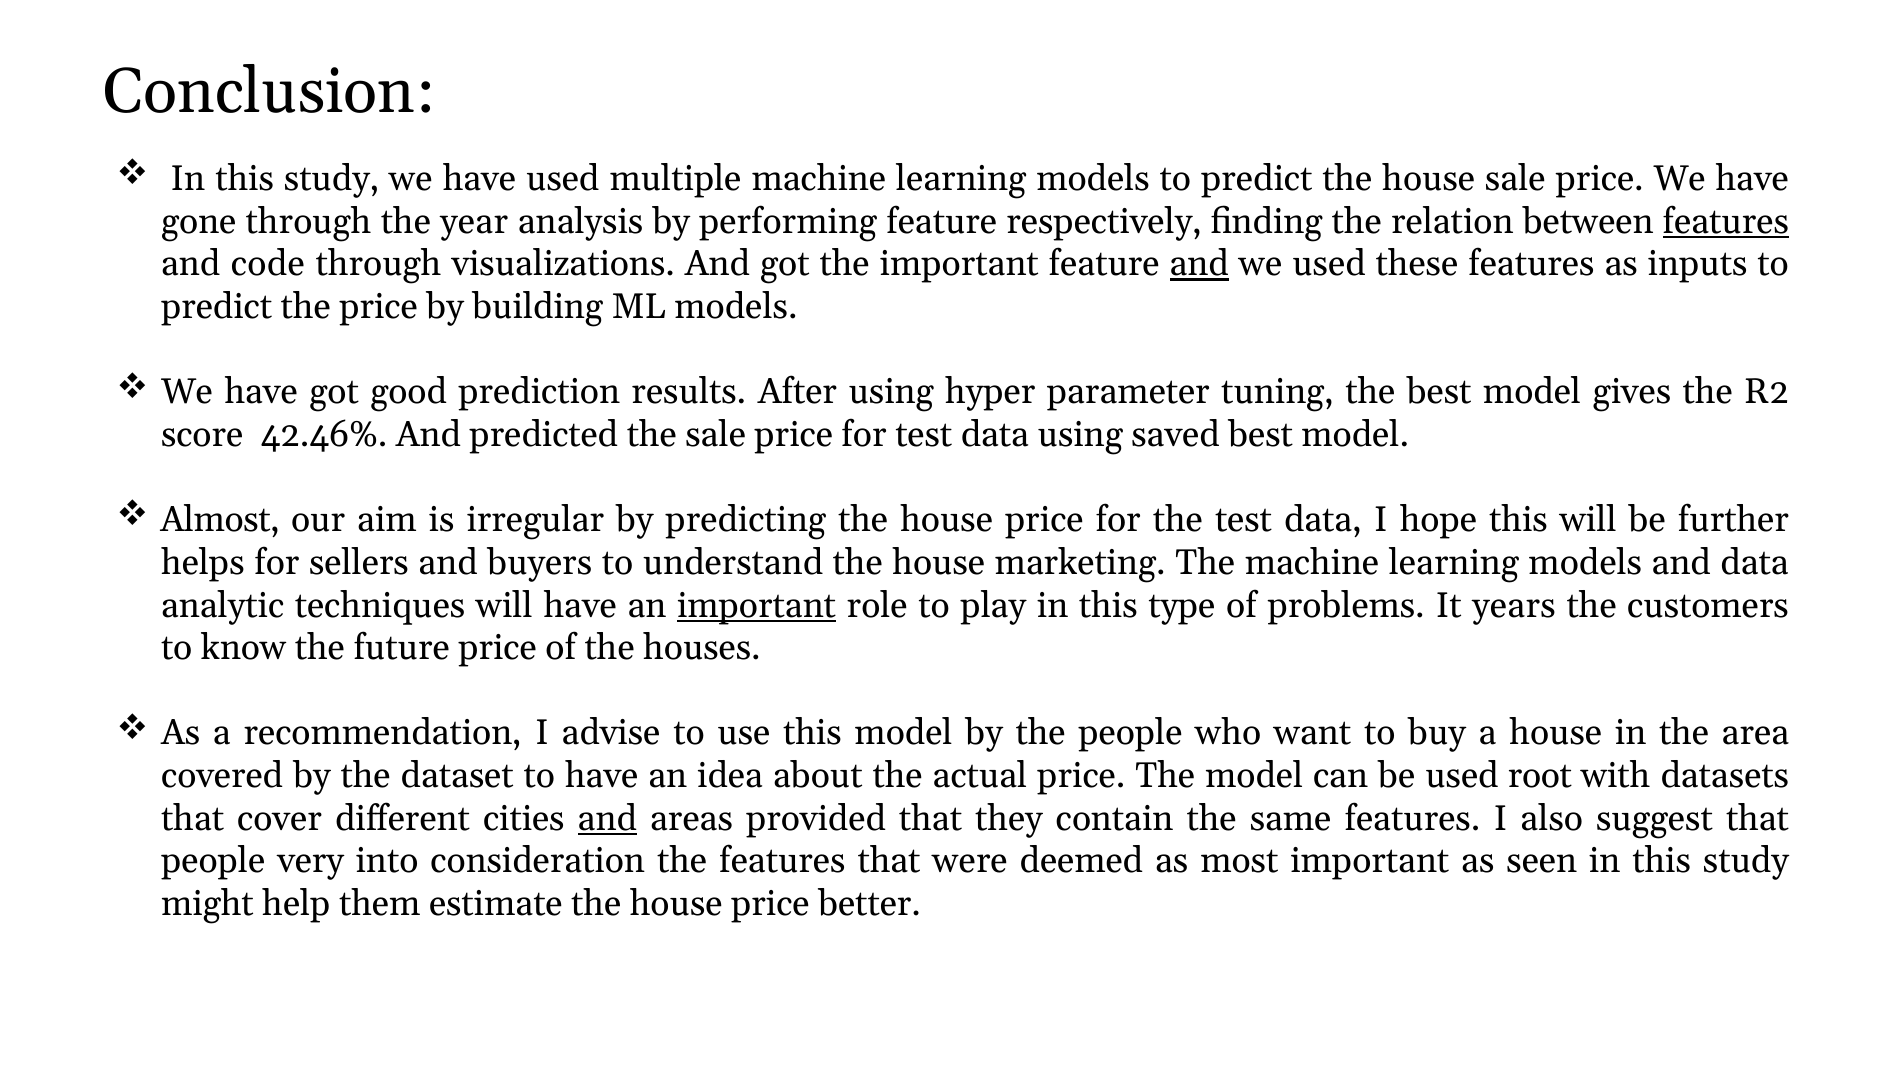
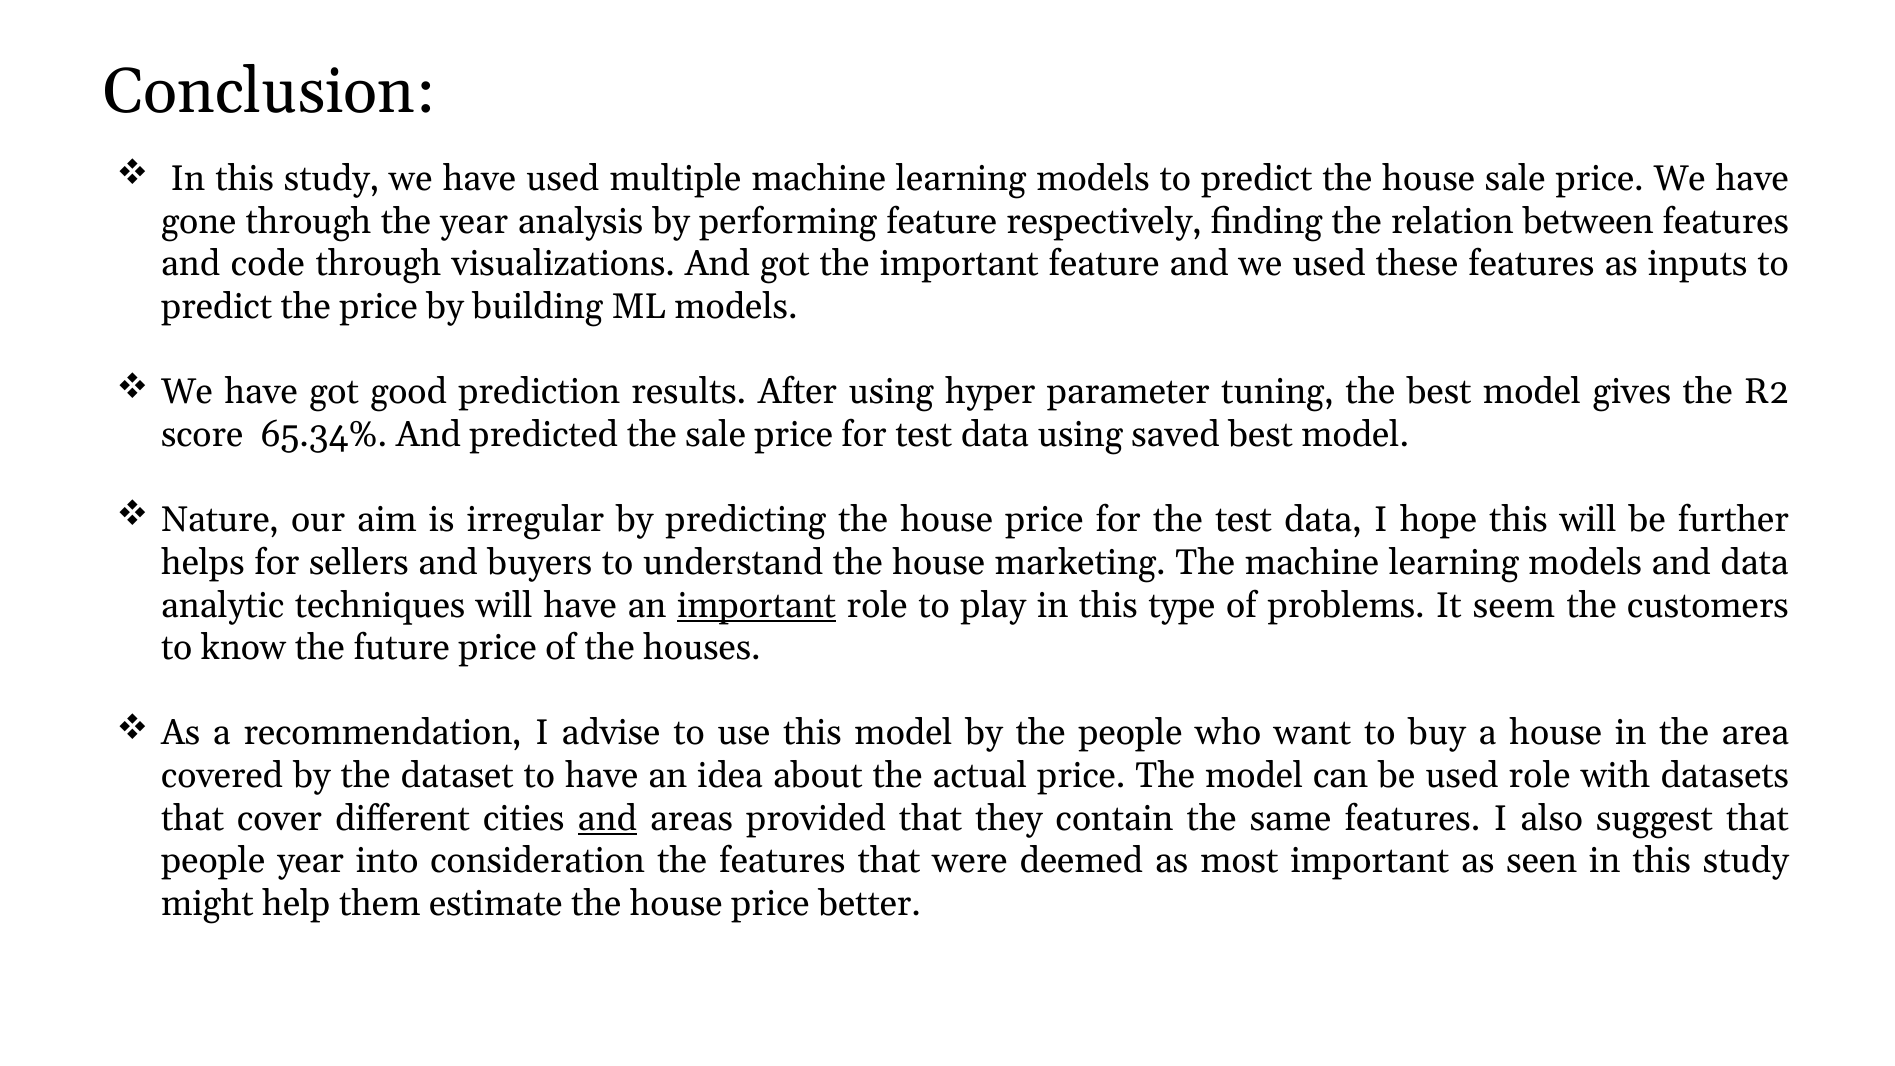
features underline: present -> none (1726, 222)
and underline: present -> none (1199, 264)
42.46%: 42.46% -> 65.34% (324, 435)
Almost: Almost -> Nature (220, 520)
years: years -> seem (1514, 605)
used root: root -> role (1540, 776)
people very: very -> year (311, 861)
